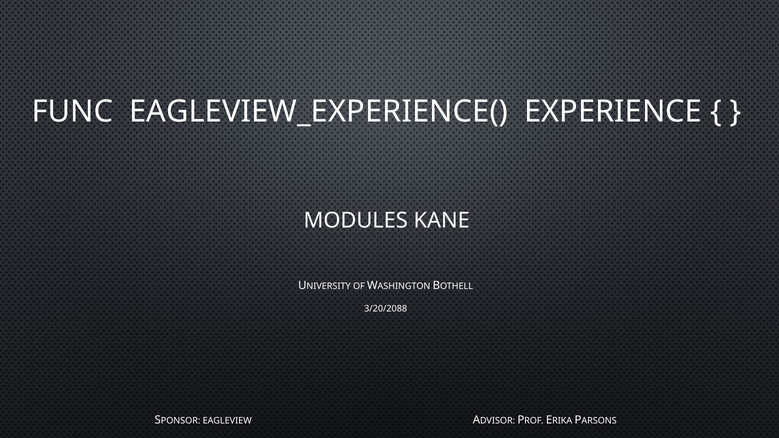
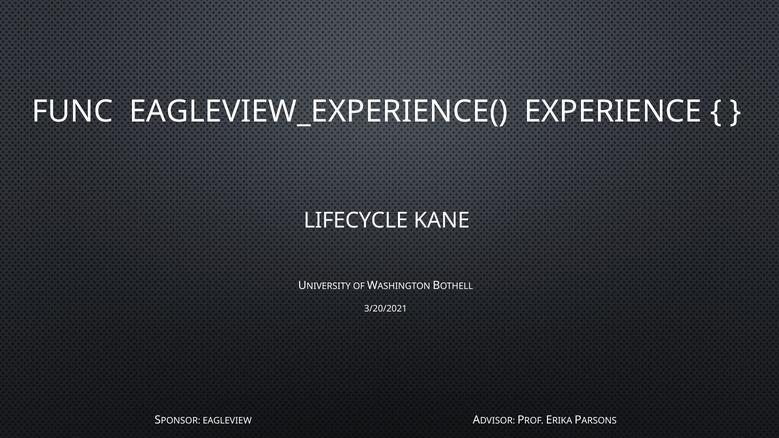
MODULES: MODULES -> LIFECYCLE (356, 221)
3/20/2088: 3/20/2088 -> 3/20/2021 (386, 309)
